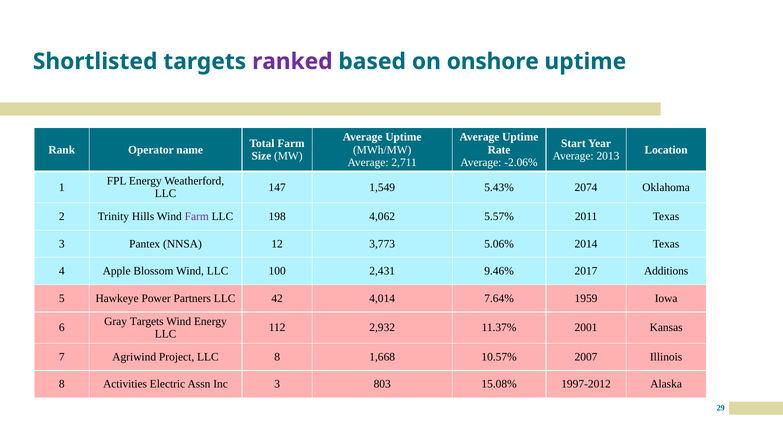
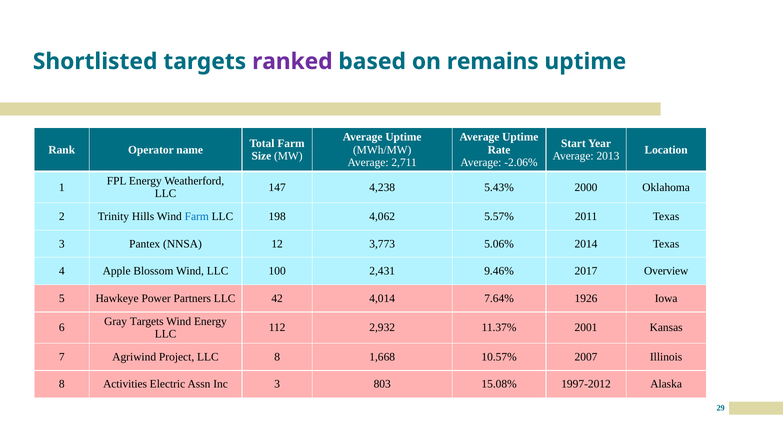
onshore: onshore -> remains (493, 61)
1,549: 1,549 -> 4,238 (382, 187)
2074: 2074 -> 2000 (586, 187)
Farm colour: purple -> blue (197, 216)
Additions: Additions -> Overview (666, 271)
1959: 1959 -> 1926 (586, 298)
